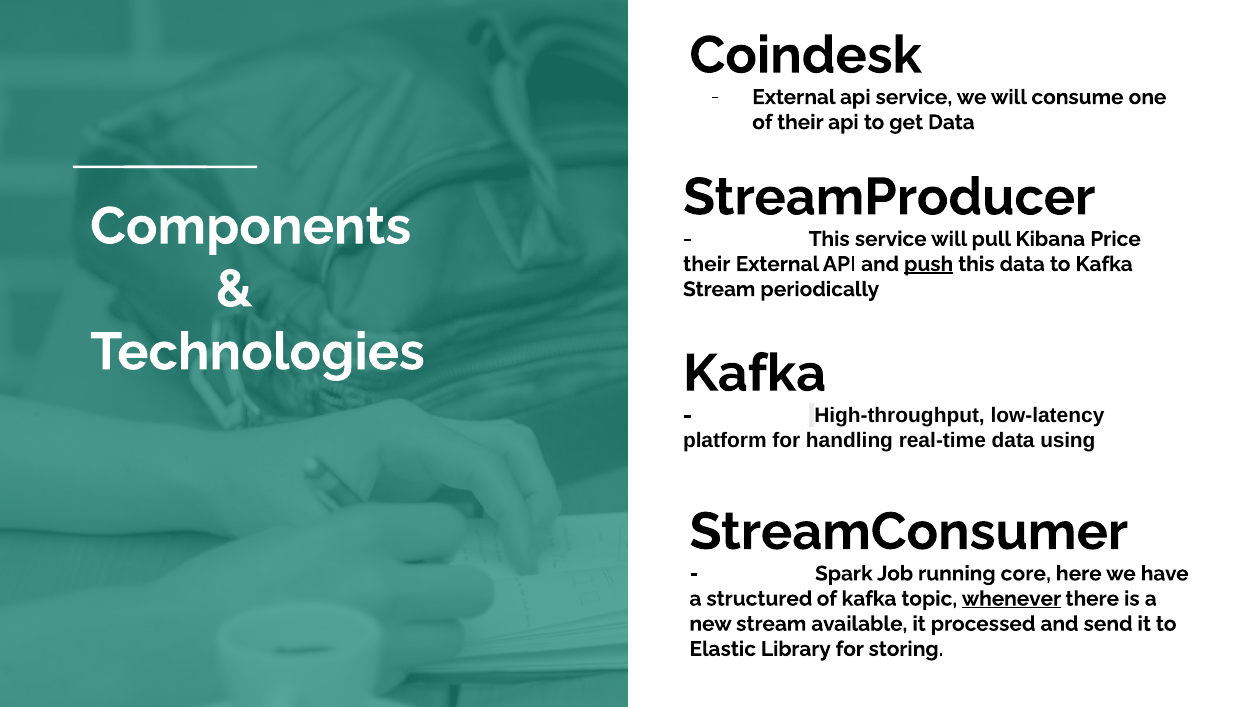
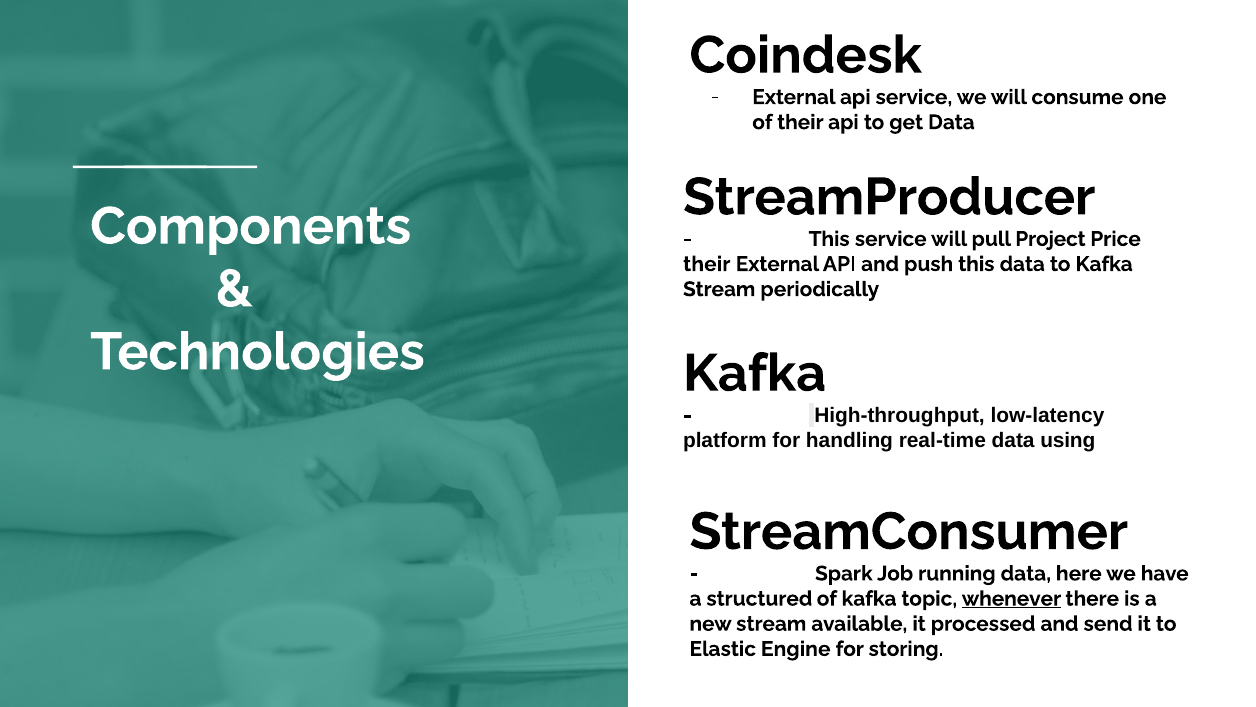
Kibana: Kibana -> Project (1050, 239)
push underline: present -> none (929, 264)
running core: core -> data (1026, 573)
Library: Library -> Engine (796, 649)
